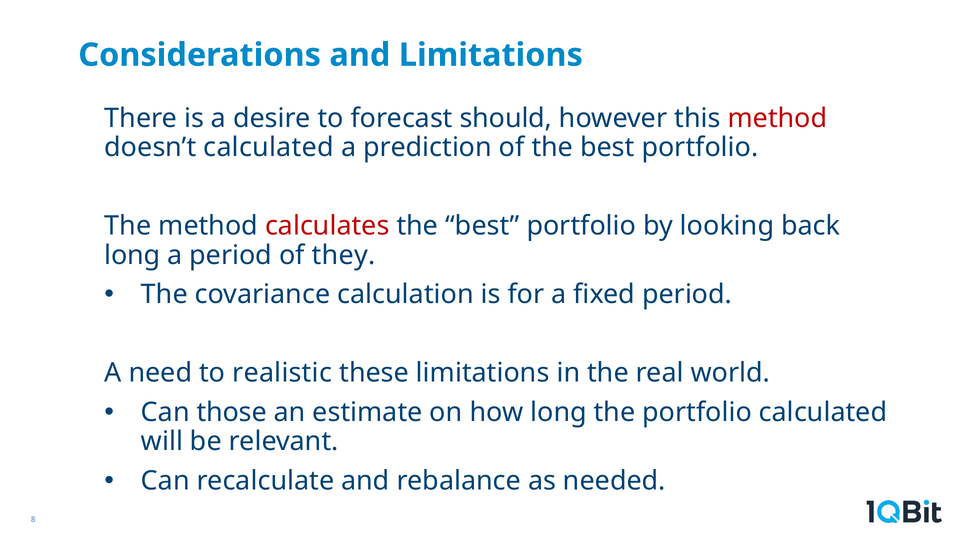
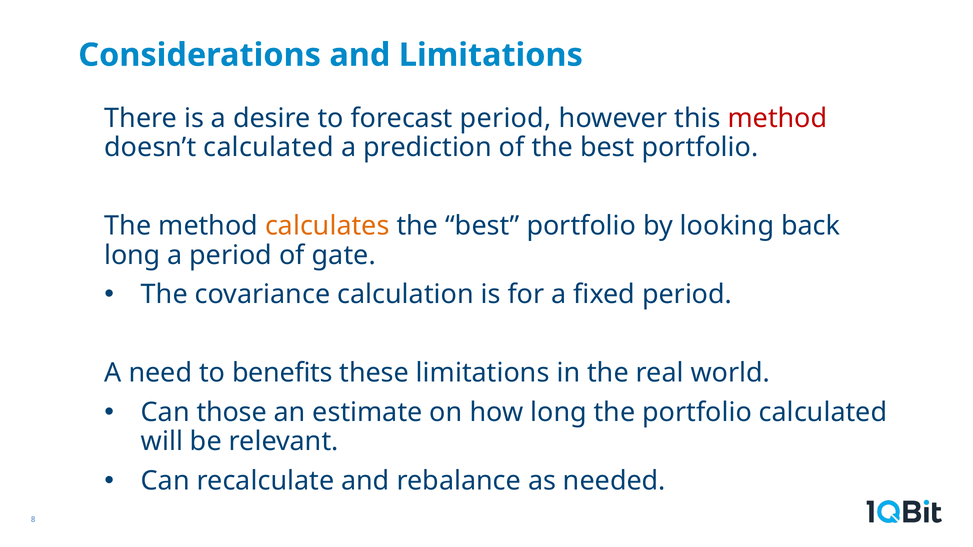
forecast should: should -> period (506, 118)
calculates colour: red -> orange (327, 226)
they: they -> gate (344, 255)
realistic: realistic -> benefits (282, 373)
